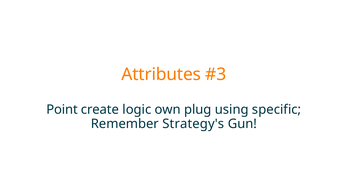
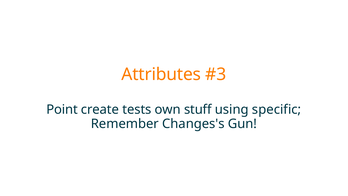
logic: logic -> tests (137, 110)
plug: plug -> stuff (198, 110)
Strategy's: Strategy's -> Changes's (193, 124)
